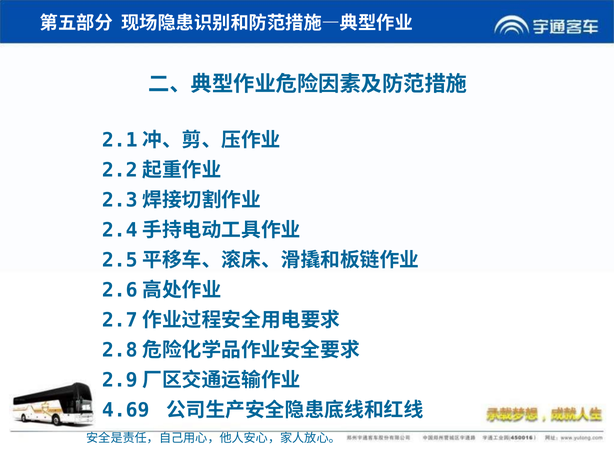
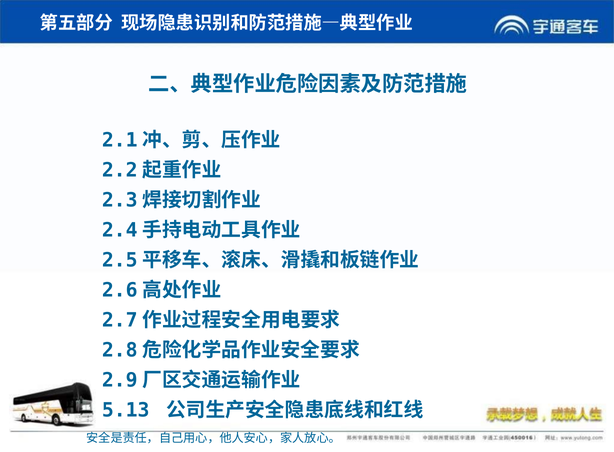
4.69: 4.69 -> 5.13 (126, 411)
